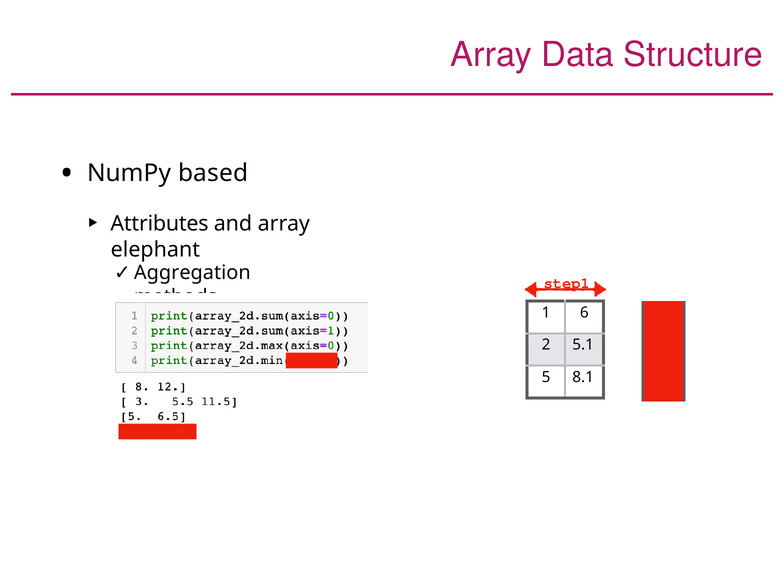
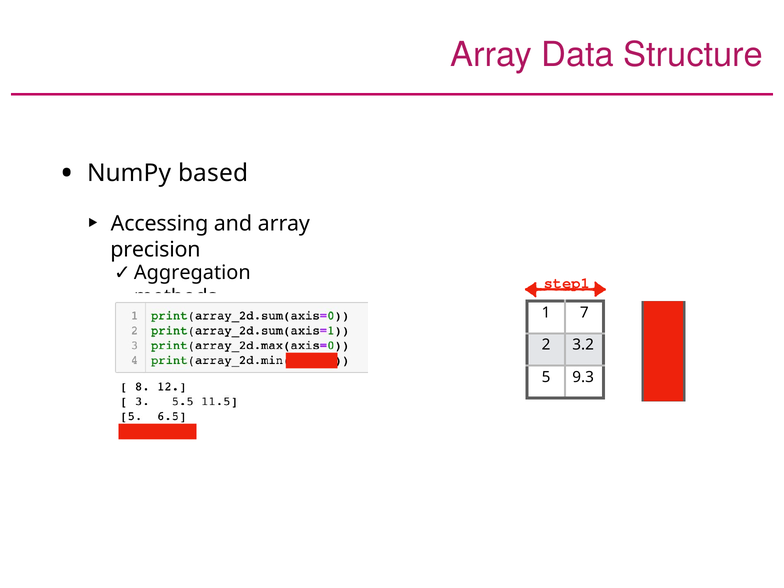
Attributes: Attributes -> Accessing (160, 224)
elephant: elephant -> precision (155, 250)
6: 6 -> 7 (584, 312)
5.1: 5.1 -> 3.2 (583, 345)
8.1: 8.1 -> 9.3 (583, 377)
